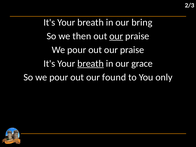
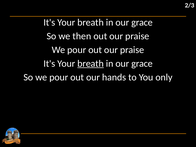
bring: bring -> grace (142, 22)
our underline: present -> none (116, 36)
found: found -> hands (114, 77)
